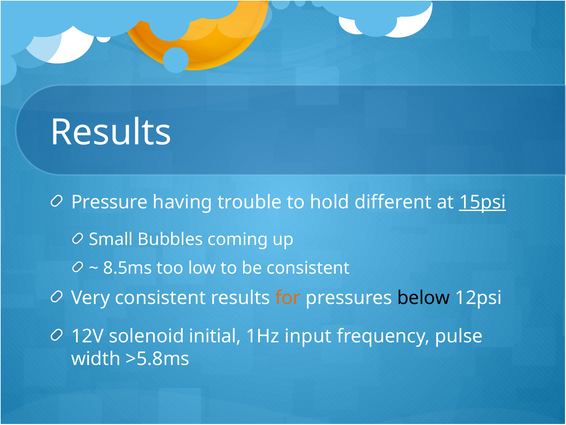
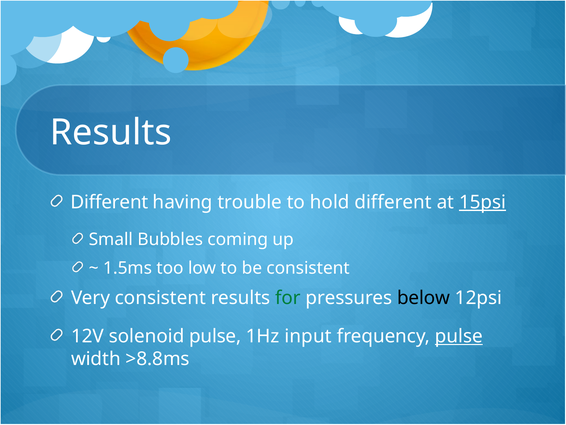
Pressure: Pressure -> Different (109, 202)
8.5ms: 8.5ms -> 1.5ms (128, 268)
for colour: orange -> green (288, 298)
solenoid initial: initial -> pulse (215, 336)
pulse underline: none -> present (459, 336)
>5.8ms: >5.8ms -> >8.8ms (158, 359)
